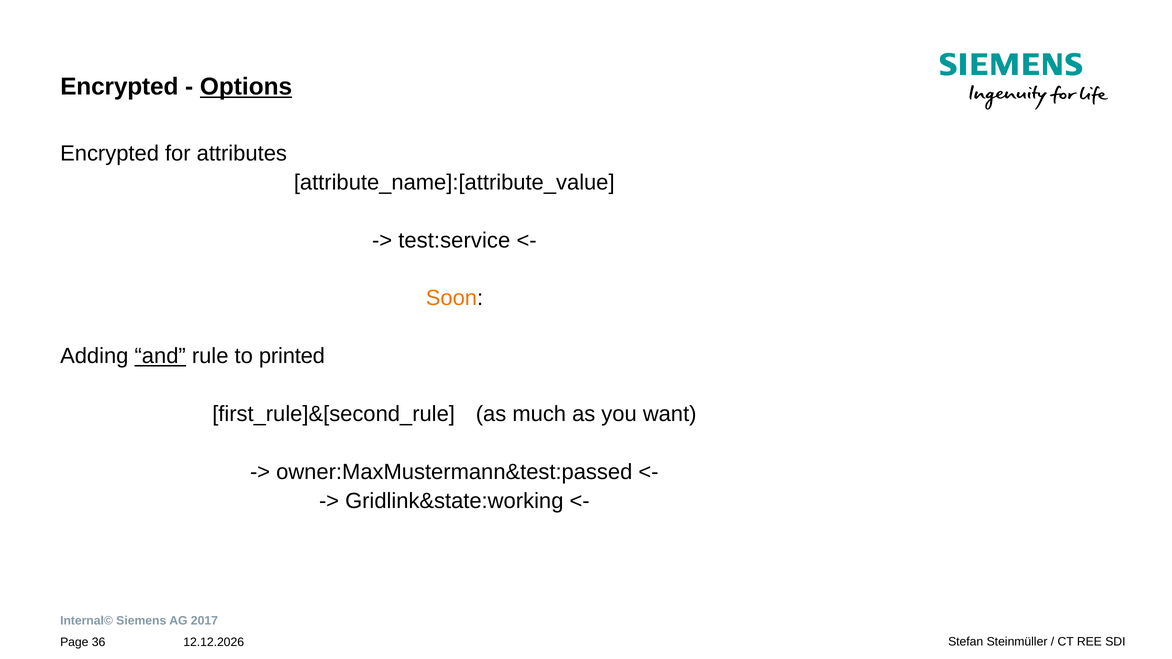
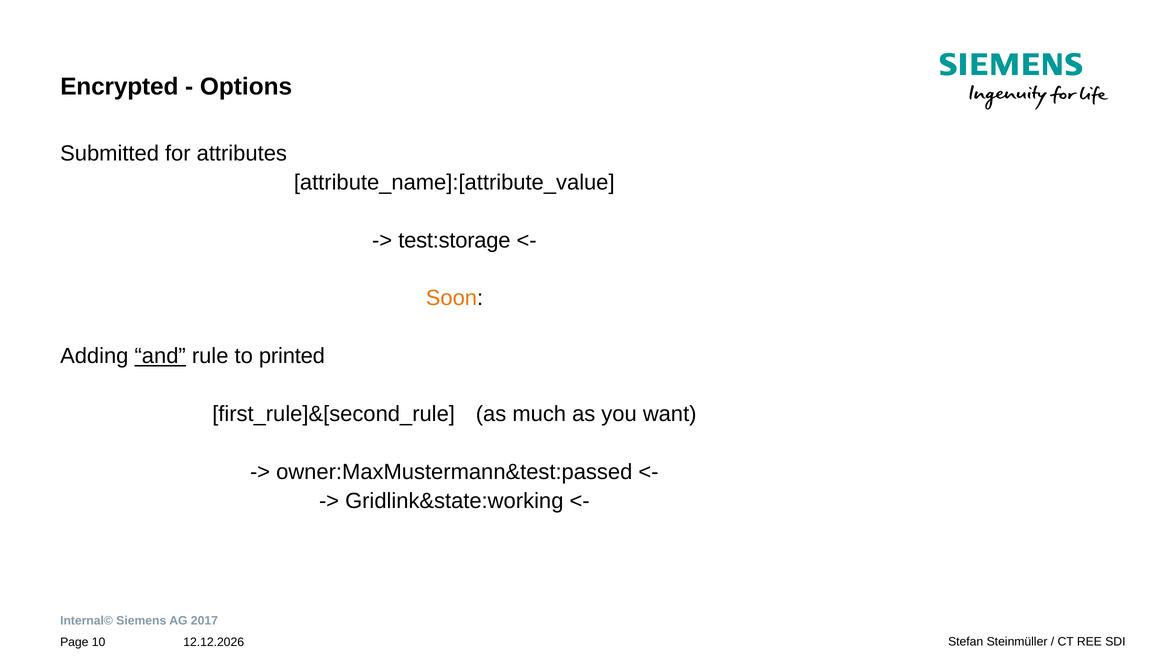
Options underline: present -> none (246, 87)
Encrypted: Encrypted -> Submitted (110, 153)
test:service: test:service -> test:storage (454, 240)
36: 36 -> 10 (99, 642)
